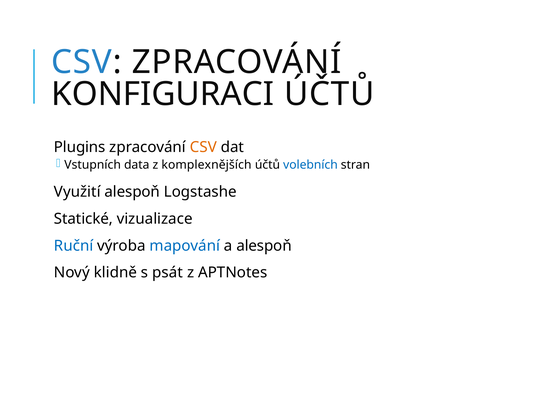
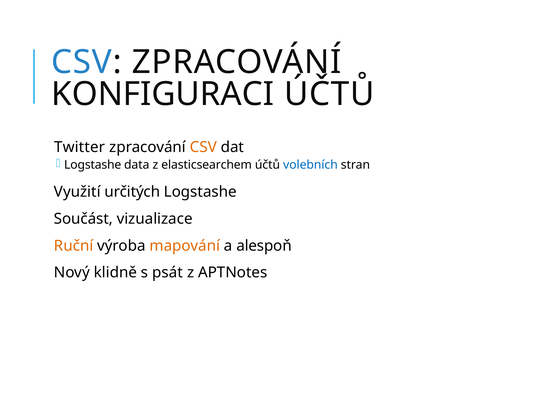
Plugins: Plugins -> Twitter (80, 147)
Vstupních: Vstupních -> Logstashe (93, 165)
komplexnějších: komplexnějších -> elasticsearchem (207, 165)
Využití alespoň: alespoň -> určitých (132, 192)
Statické: Statické -> Součást (83, 219)
Ruční colour: blue -> orange (74, 246)
mapování colour: blue -> orange (185, 246)
